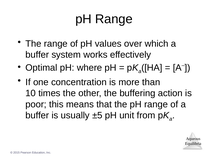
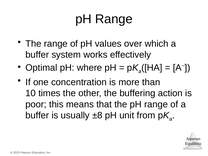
±5: ±5 -> ±8 (97, 115)
